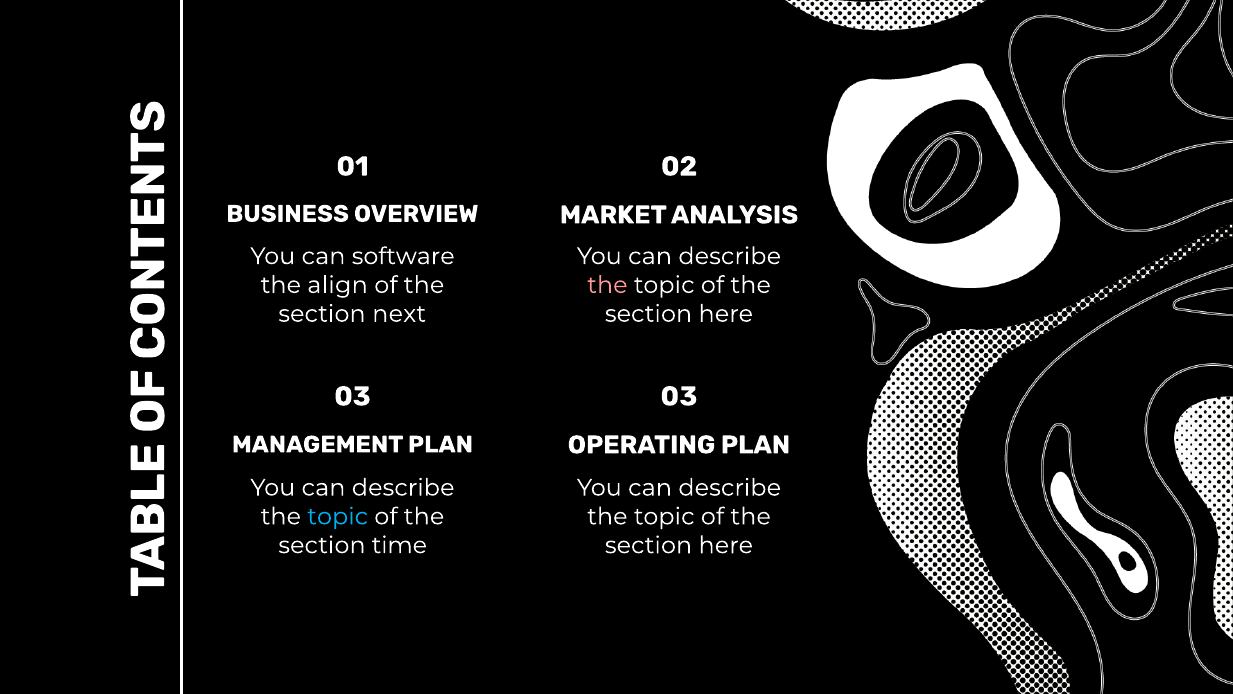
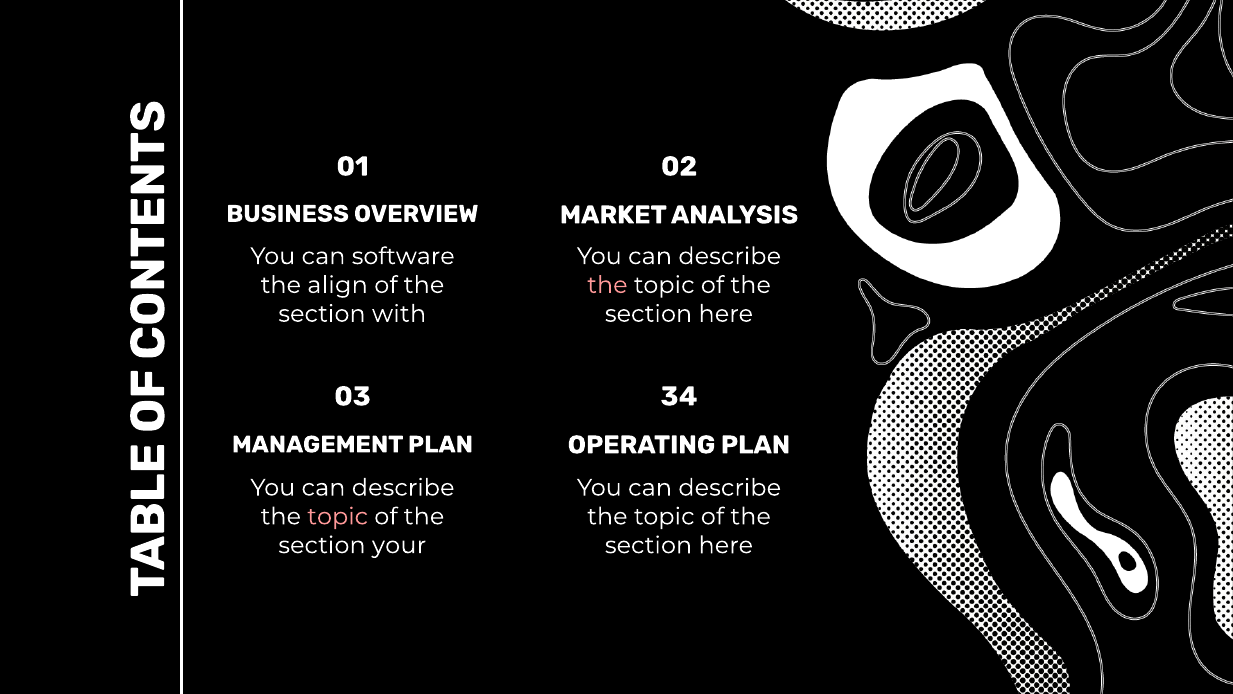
next: next -> with (399, 314)
03 03: 03 -> 34 (679, 396)
topic colour: light blue -> pink (338, 516)
time: time -> your (399, 545)
